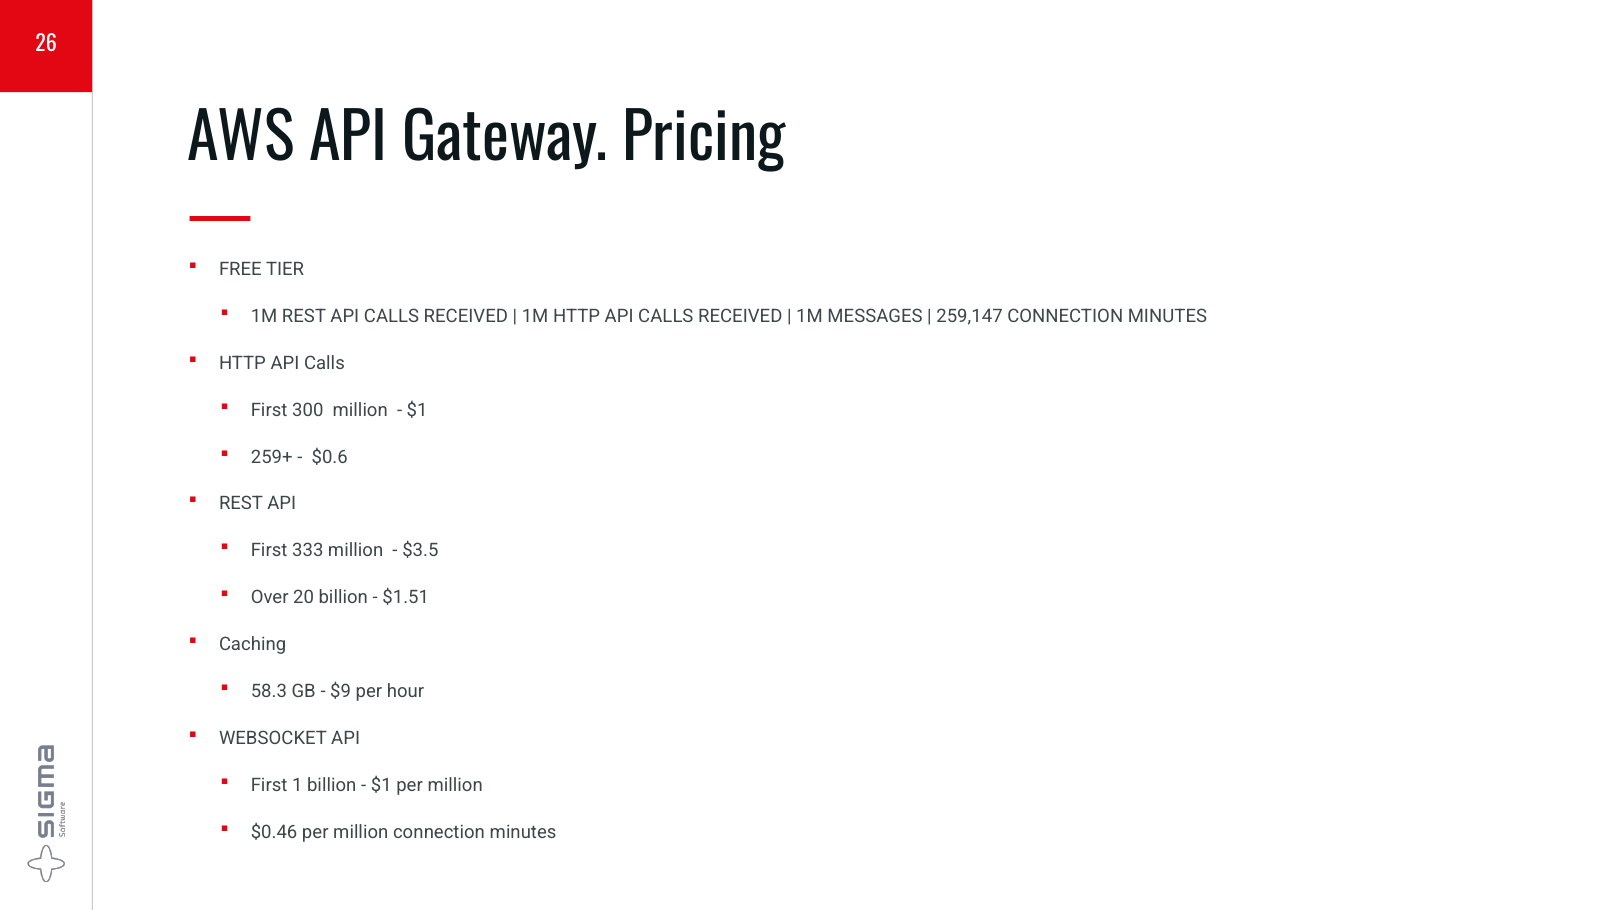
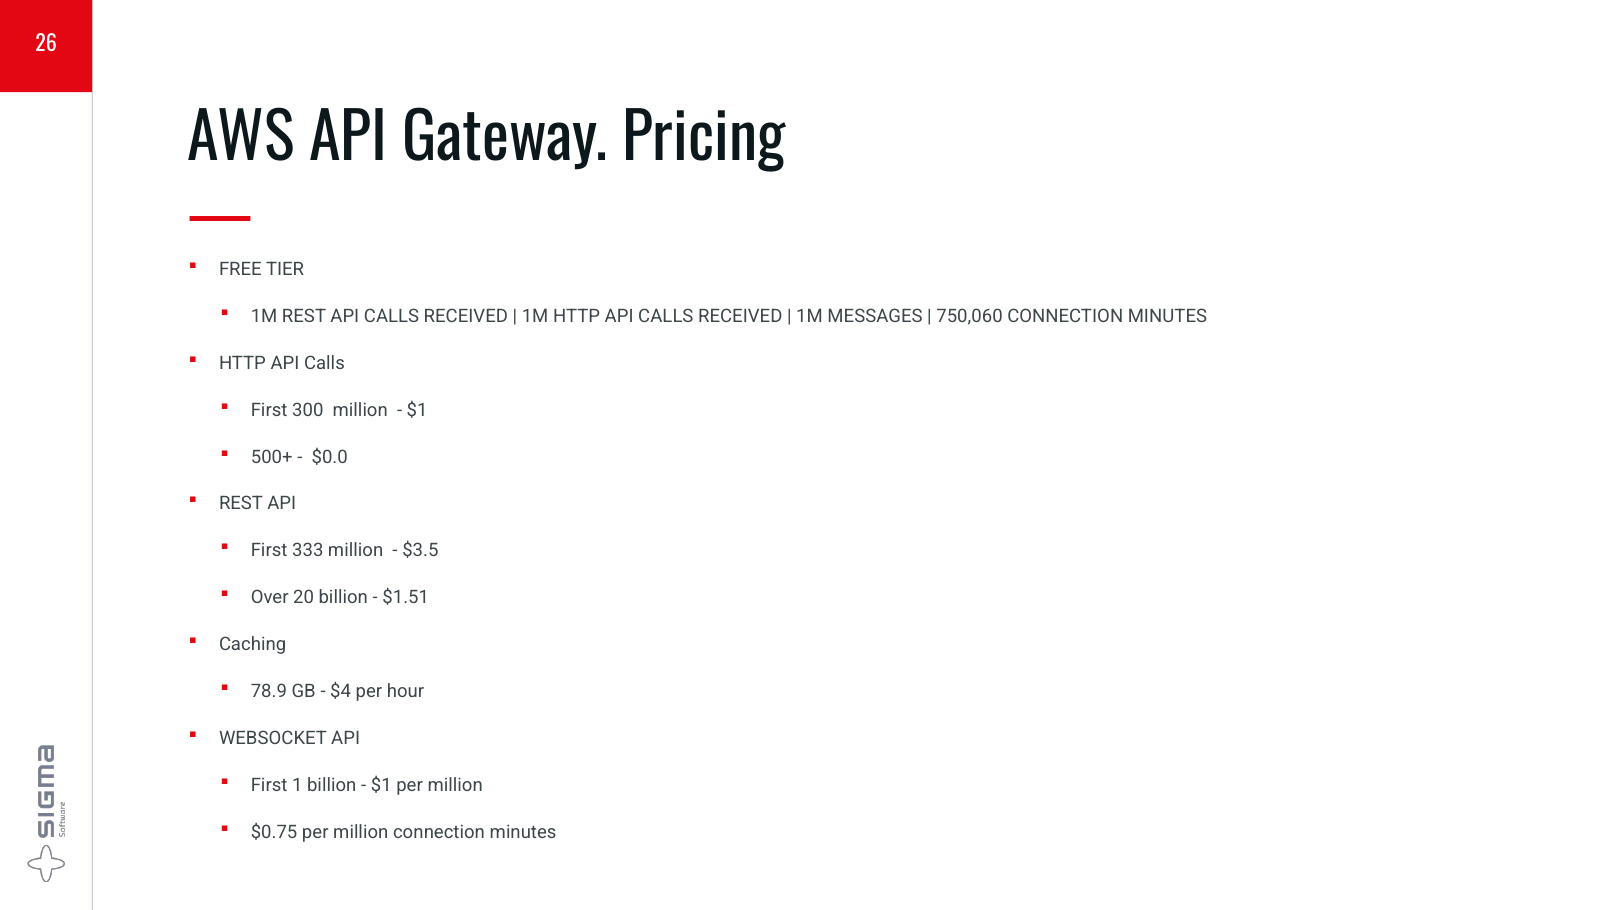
259,147: 259,147 -> 750,060 (970, 316)
259+: 259+ -> 500+ (272, 457)
$0.6: $0.6 -> $0.0 (330, 457)
58.3: 58.3 -> 78.9 (269, 691)
$9: $9 -> $4 (341, 691)
$0.46: $0.46 -> $0.75 (274, 832)
